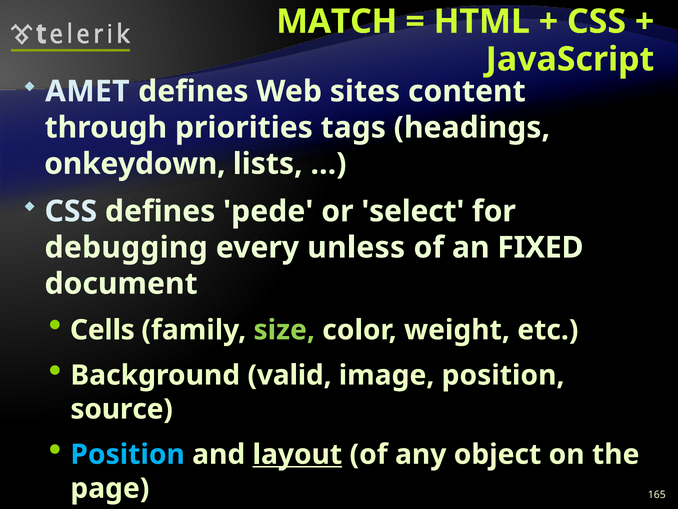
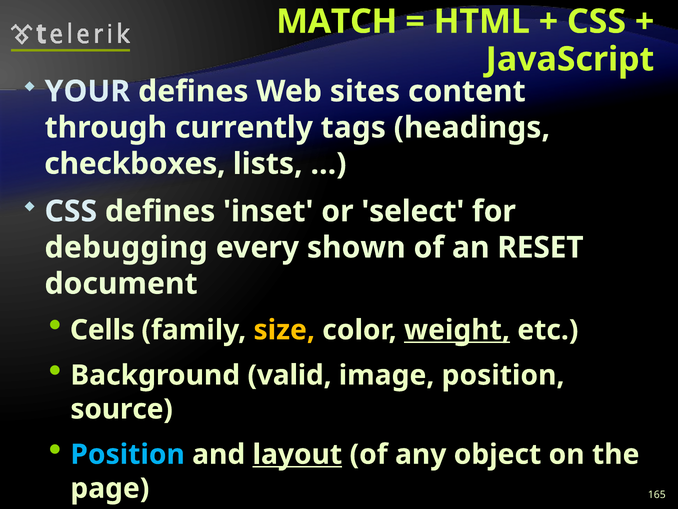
AMET: AMET -> YOUR (87, 91)
priorities: priorities -> currently (244, 127)
onkeydown: onkeydown -> checkboxes (135, 164)
pede: pede -> inset (268, 211)
unless: unless -> shown (356, 247)
FIXED: FIXED -> RESET (540, 247)
size colour: light green -> yellow (284, 330)
weight underline: none -> present (457, 330)
